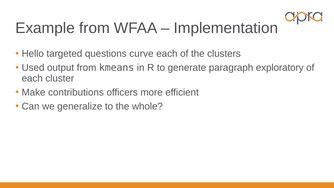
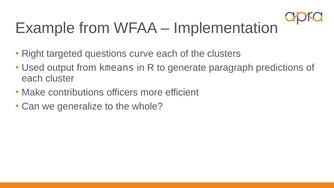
Hello: Hello -> Right (33, 54)
exploratory: exploratory -> predictions (280, 68)
